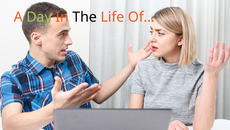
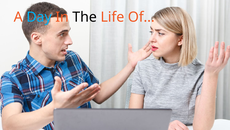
Day colour: light green -> light blue (39, 17)
